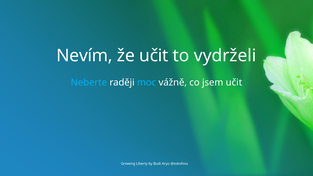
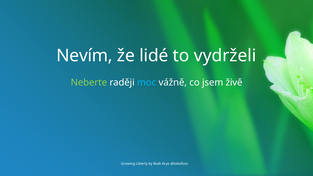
že učit: učit -> lidé (154, 56)
Neberte colour: light blue -> light green (89, 83)
jsem učit: učit -> živě (234, 83)
